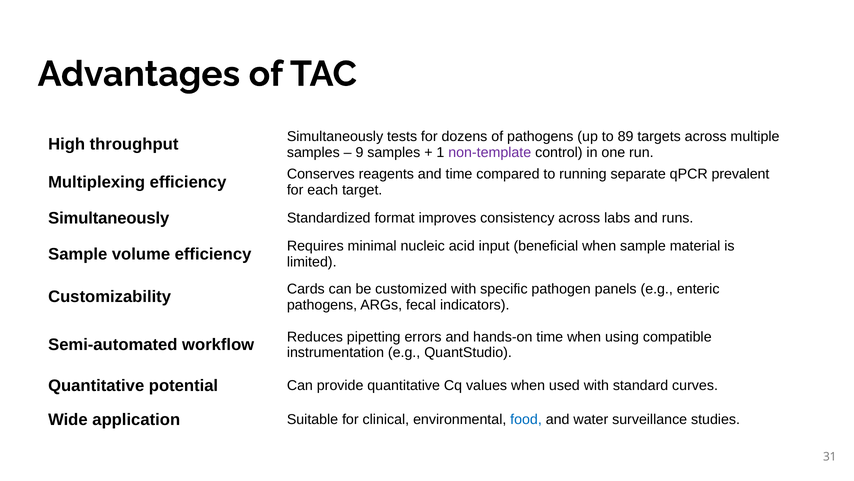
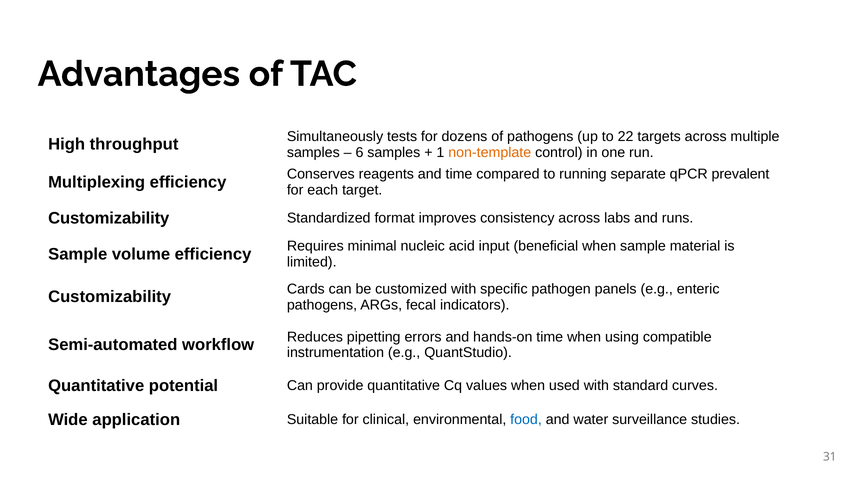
89: 89 -> 22 (626, 136)
9: 9 -> 6 (359, 152)
non-template colour: purple -> orange (490, 152)
Simultaneously: Simultaneously -> Customizability (109, 218)
